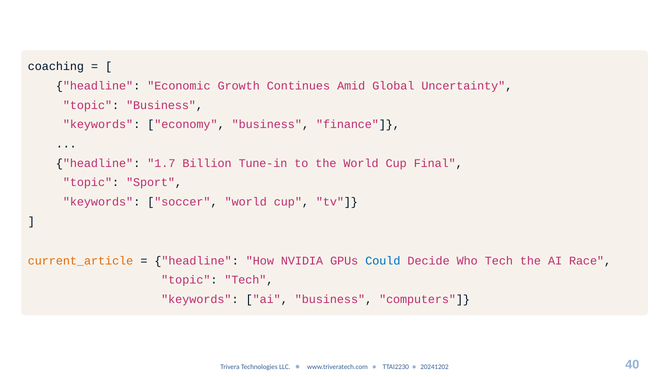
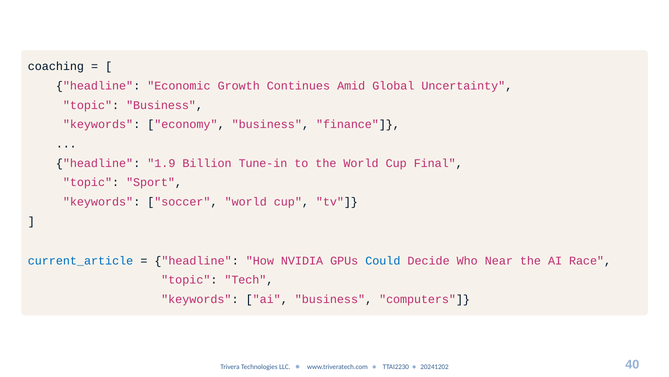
1.7: 1.7 -> 1.9 (161, 163)
current_article colour: orange -> blue (81, 261)
Who Tech: Tech -> Near (499, 261)
